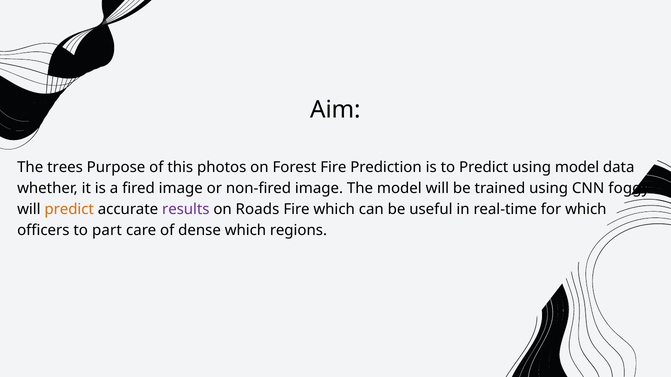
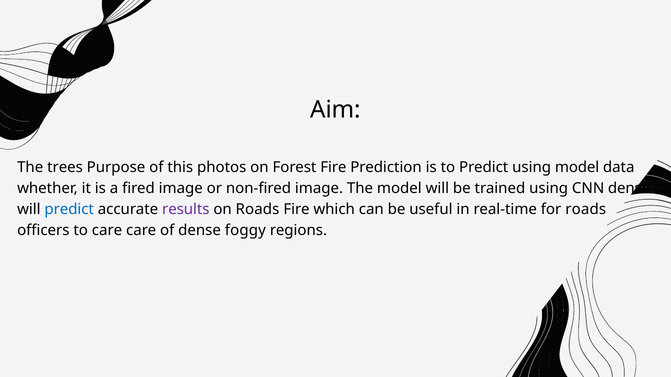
CNN foggy: foggy -> dense (629, 189)
predict colour: orange -> blue (69, 210)
for which: which -> roads (586, 210)
to part: part -> care (107, 231)
dense which: which -> foggy (245, 231)
